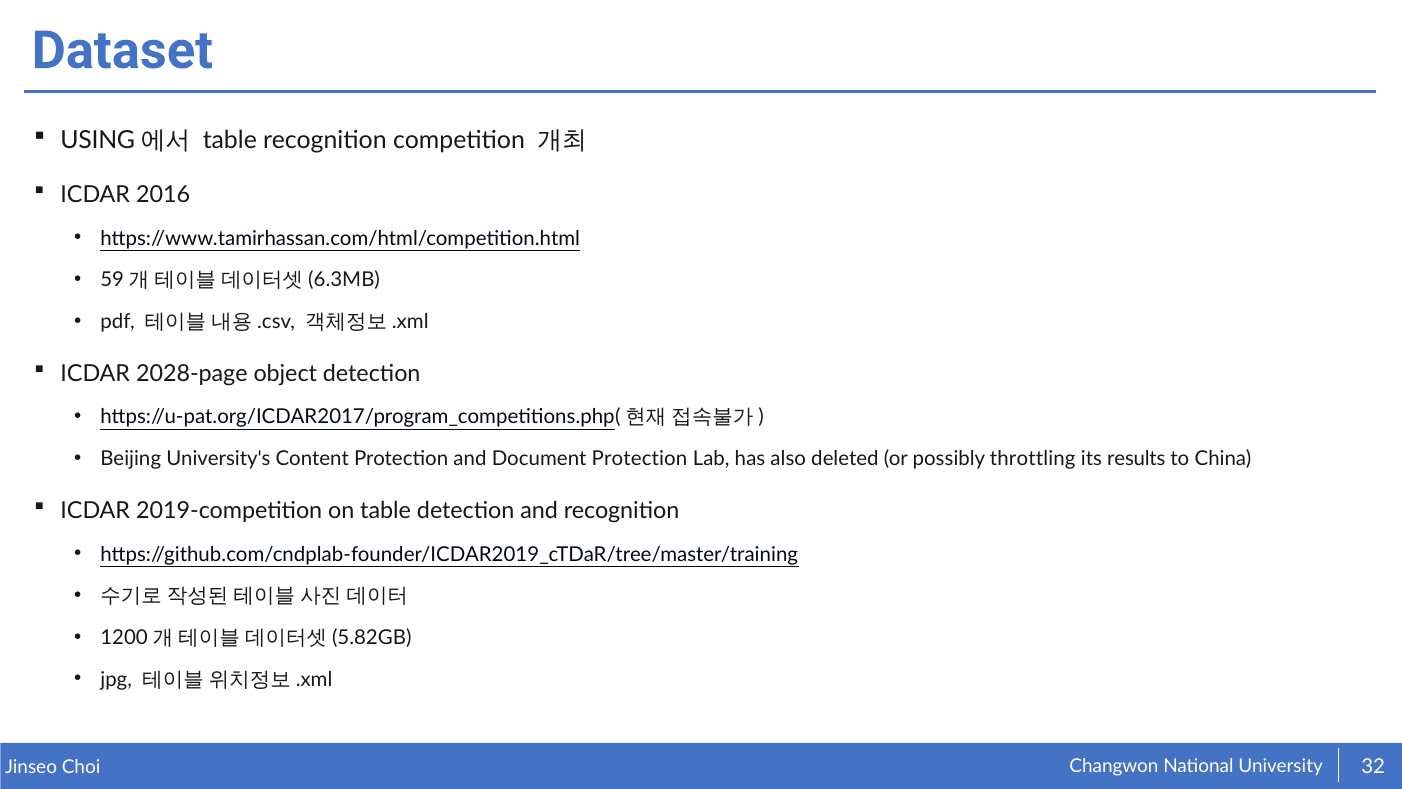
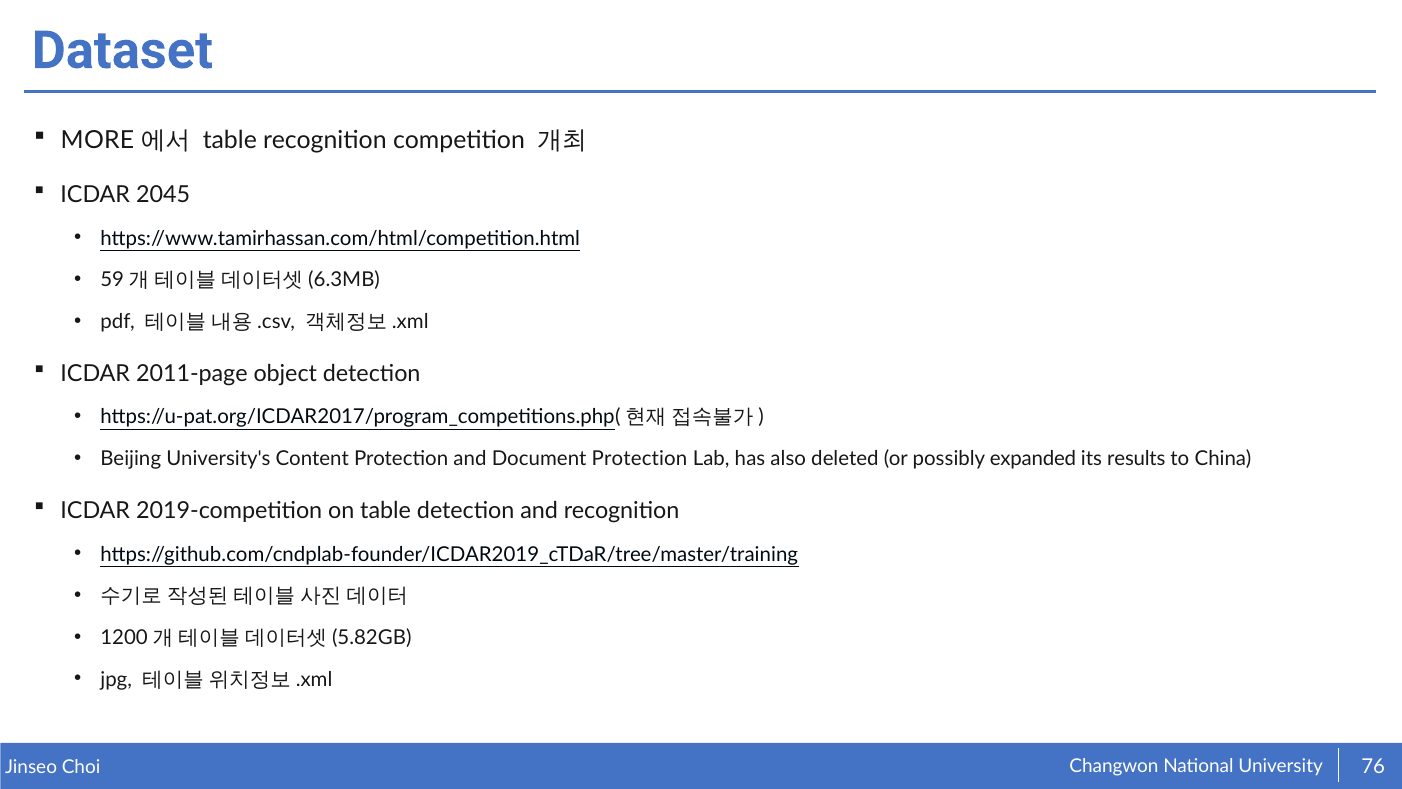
USING: USING -> MORE (97, 140)
2016: 2016 -> 2045 (163, 195)
2028-page: 2028-page -> 2011-page (192, 374)
throttling: throttling -> expanded (1033, 459)
32: 32 -> 76 (1373, 766)
